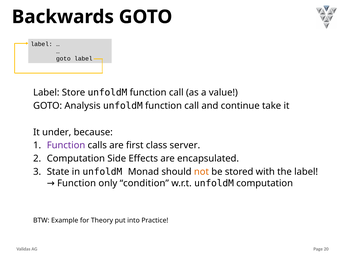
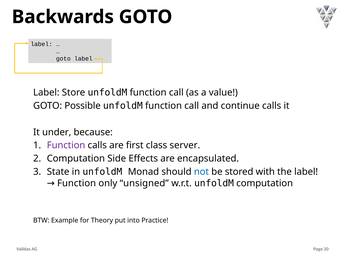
Analysis: Analysis -> Possible (83, 106)
continue take: take -> calls (272, 106)
not colour: orange -> blue (201, 172)
condition: condition -> unsigned (144, 183)
